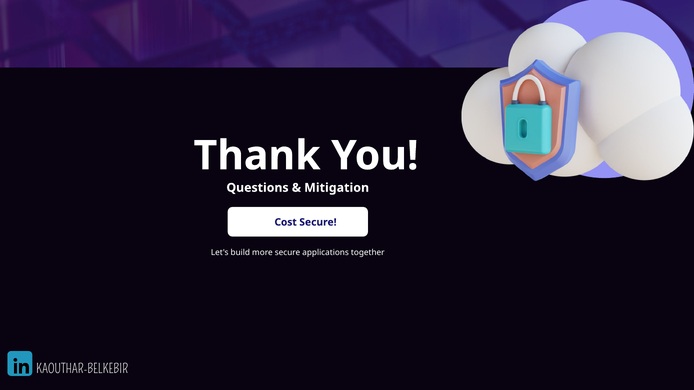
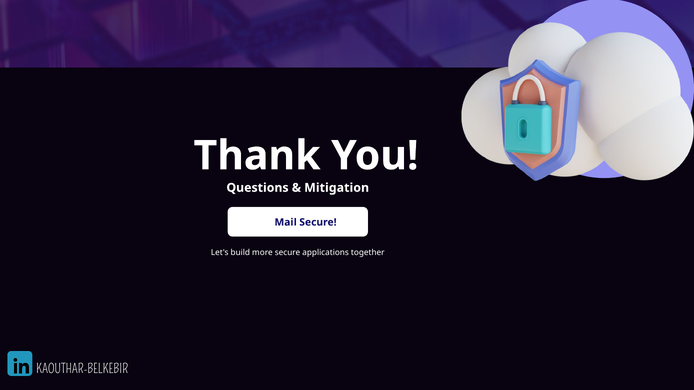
Cost: Cost -> Mail (286, 222)
